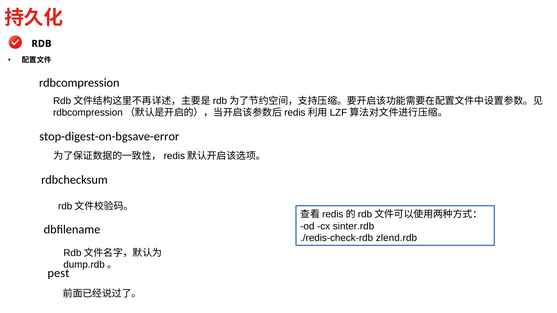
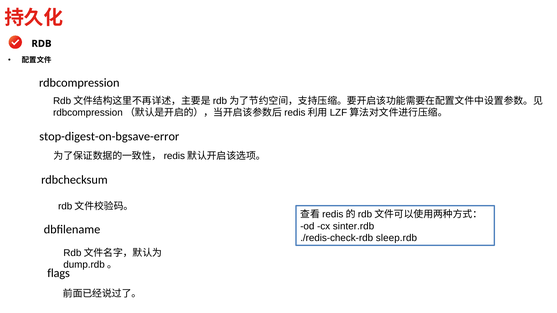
zlend.rdb: zlend.rdb -> sleep.rdb (396, 238)
pest: pest -> flags (59, 273)
